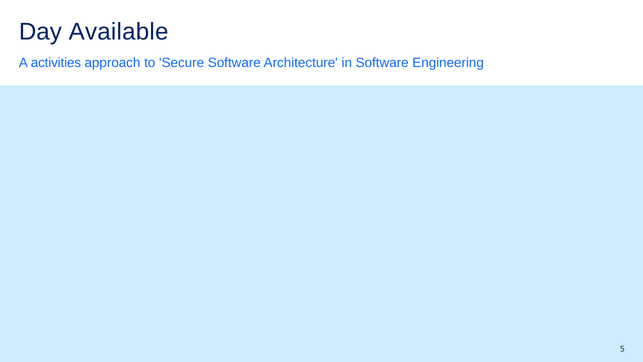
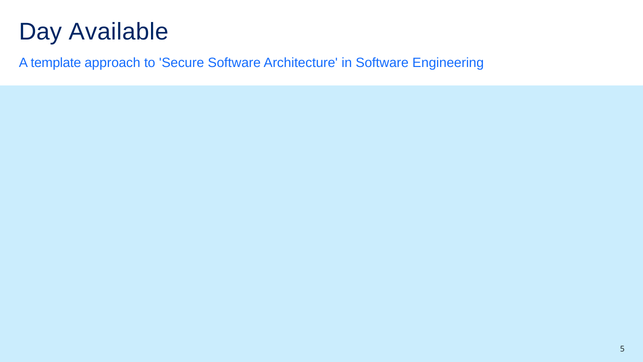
activities: activities -> template (56, 63)
